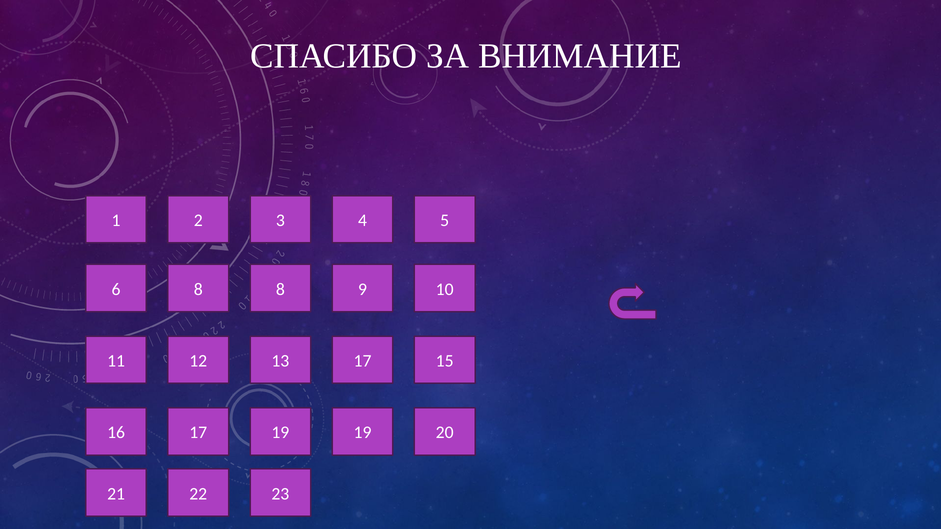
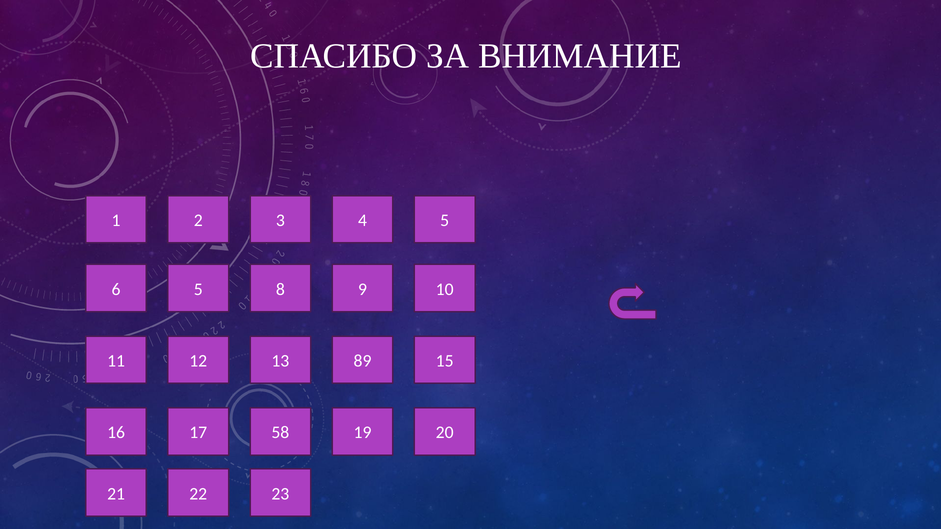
6 8: 8 -> 5 (198, 289)
13 17: 17 -> 89 (363, 361)
17 19: 19 -> 58 (280, 433)
